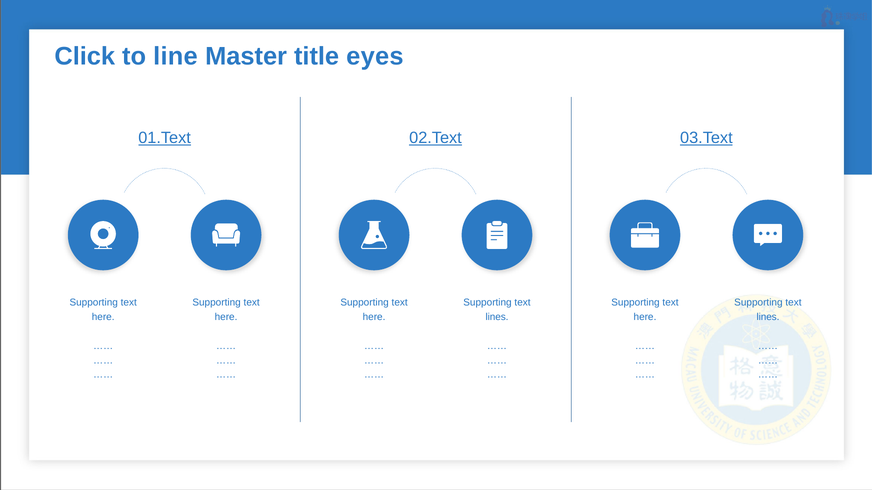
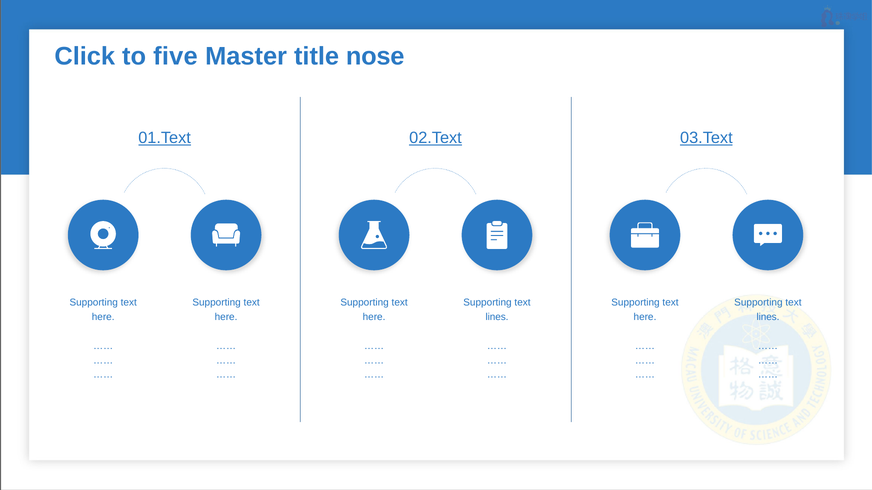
line: line -> five (175, 56)
eyes: eyes -> nose (375, 56)
